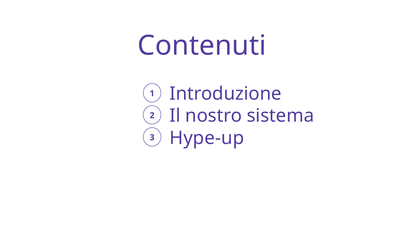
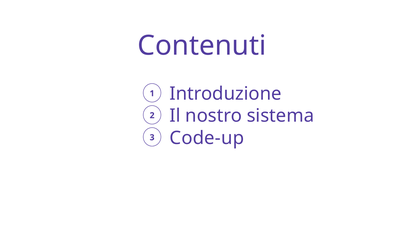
Hype-up: Hype-up -> Code-up (207, 138)
